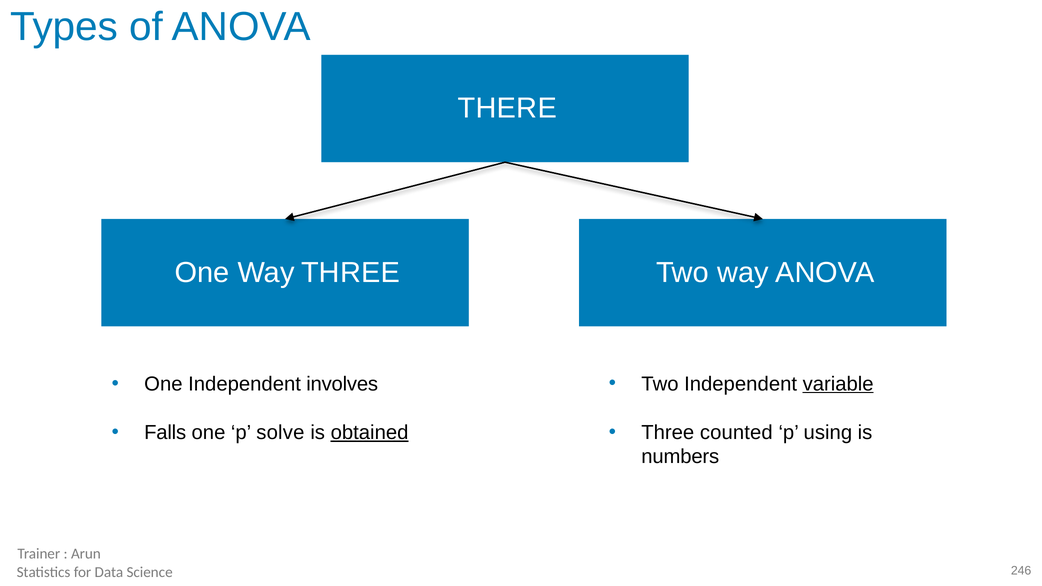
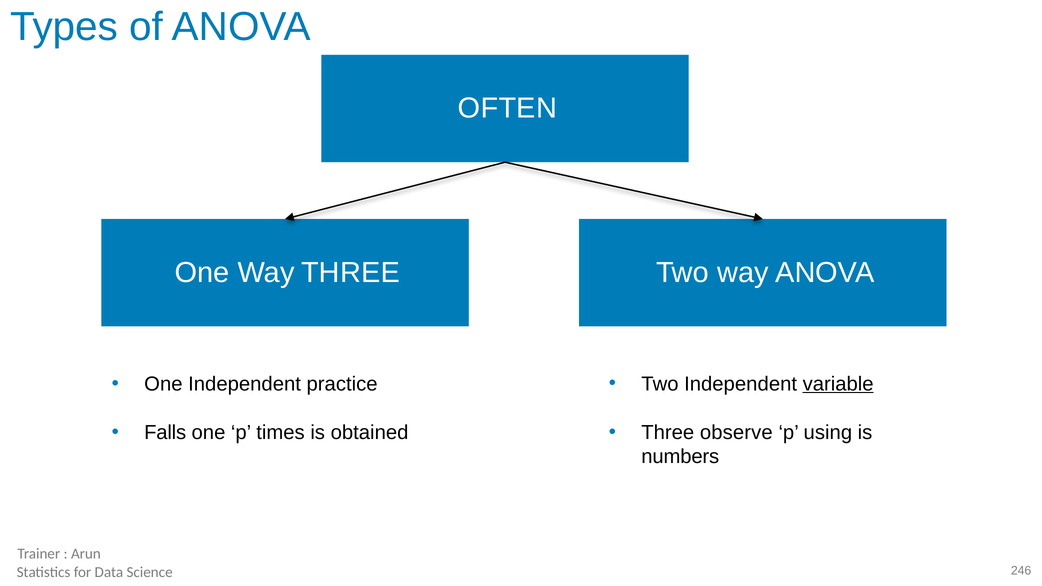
THERE: THERE -> OFTEN (507, 108)
involves: involves -> practice (342, 384)
counted: counted -> observe (736, 433)
solve: solve -> times (280, 433)
obtained underline: present -> none (370, 433)
